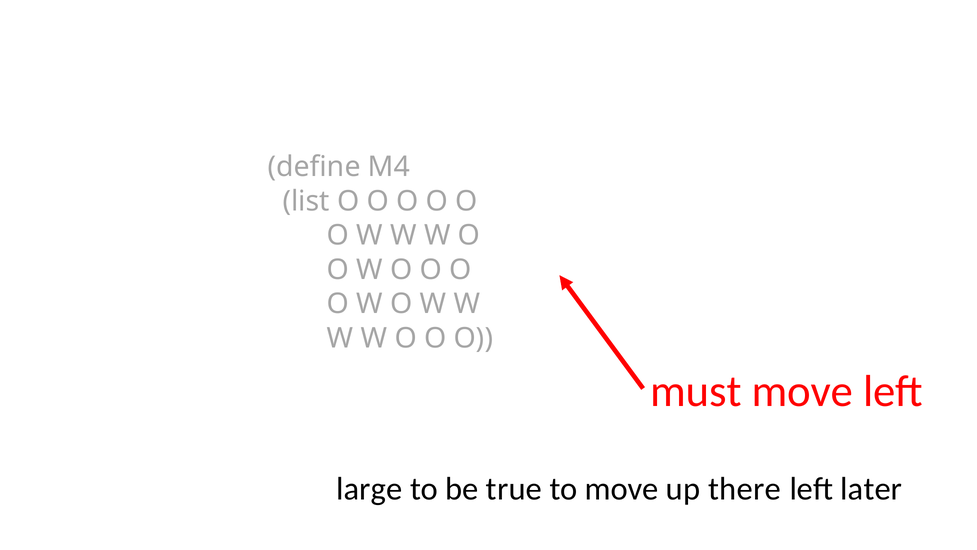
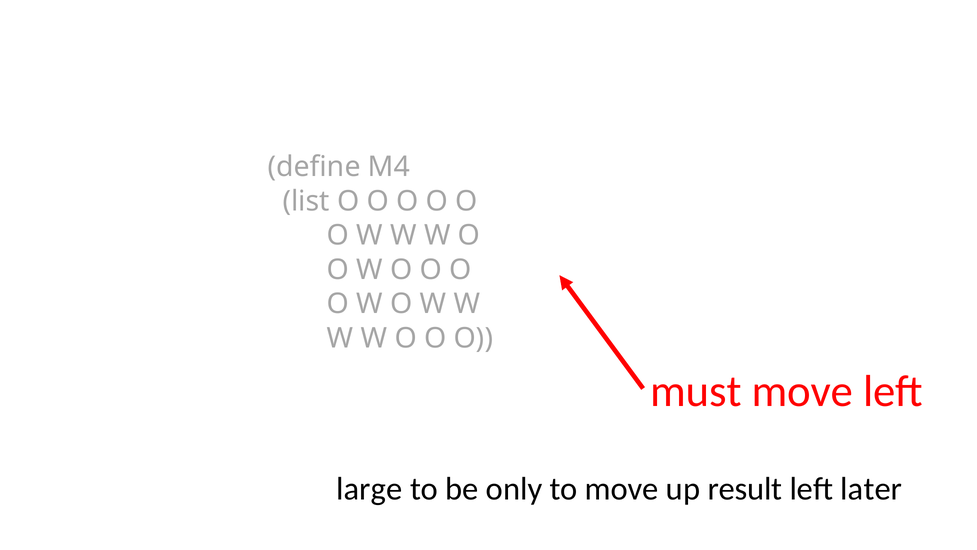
true: true -> only (514, 488)
there: there -> result (745, 488)
